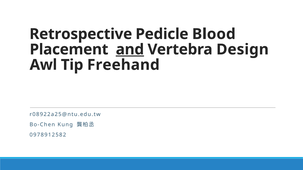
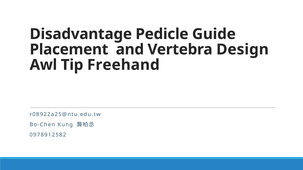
Retrospective: Retrospective -> Disadvantage (81, 34)
Blood: Blood -> Guide (214, 34)
and underline: present -> none (130, 50)
